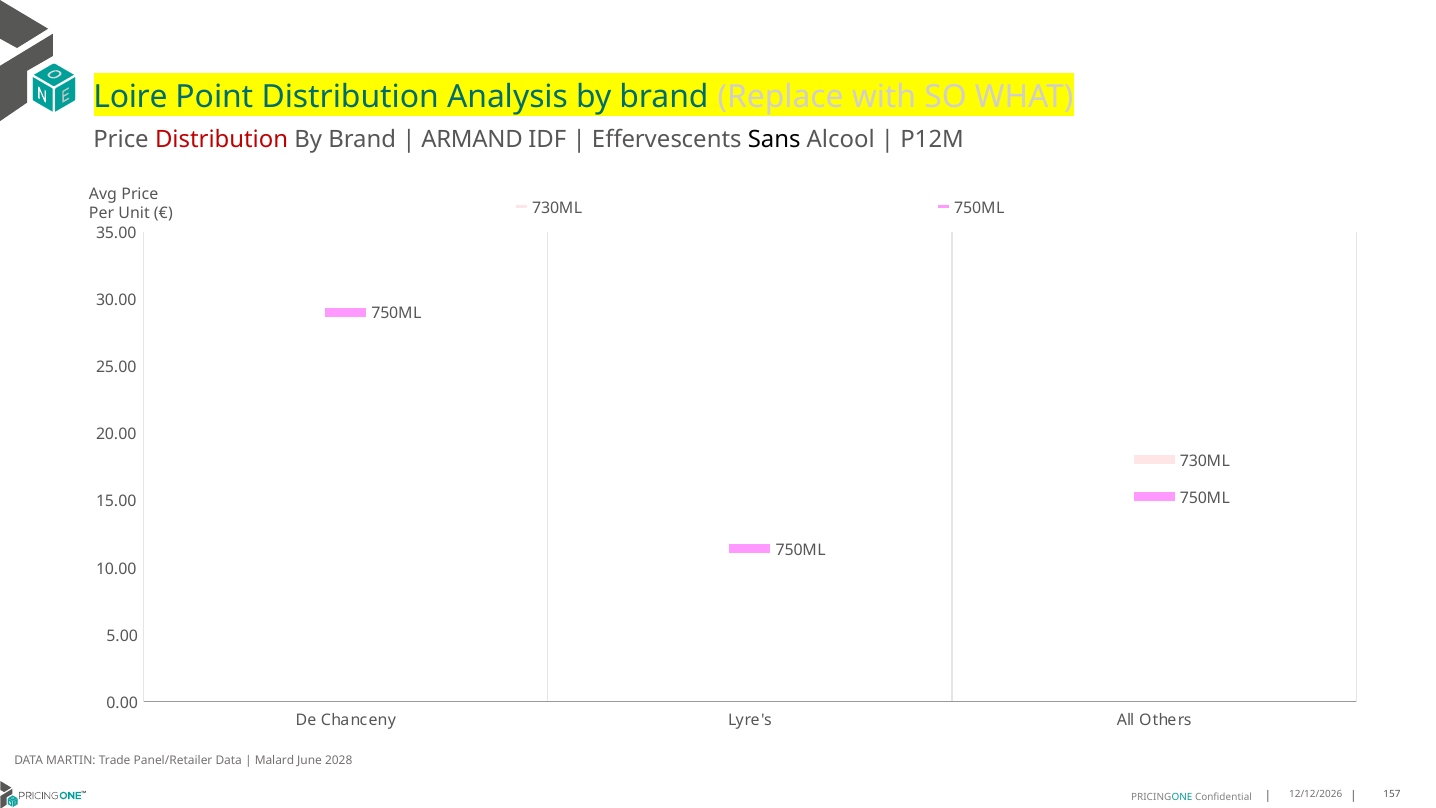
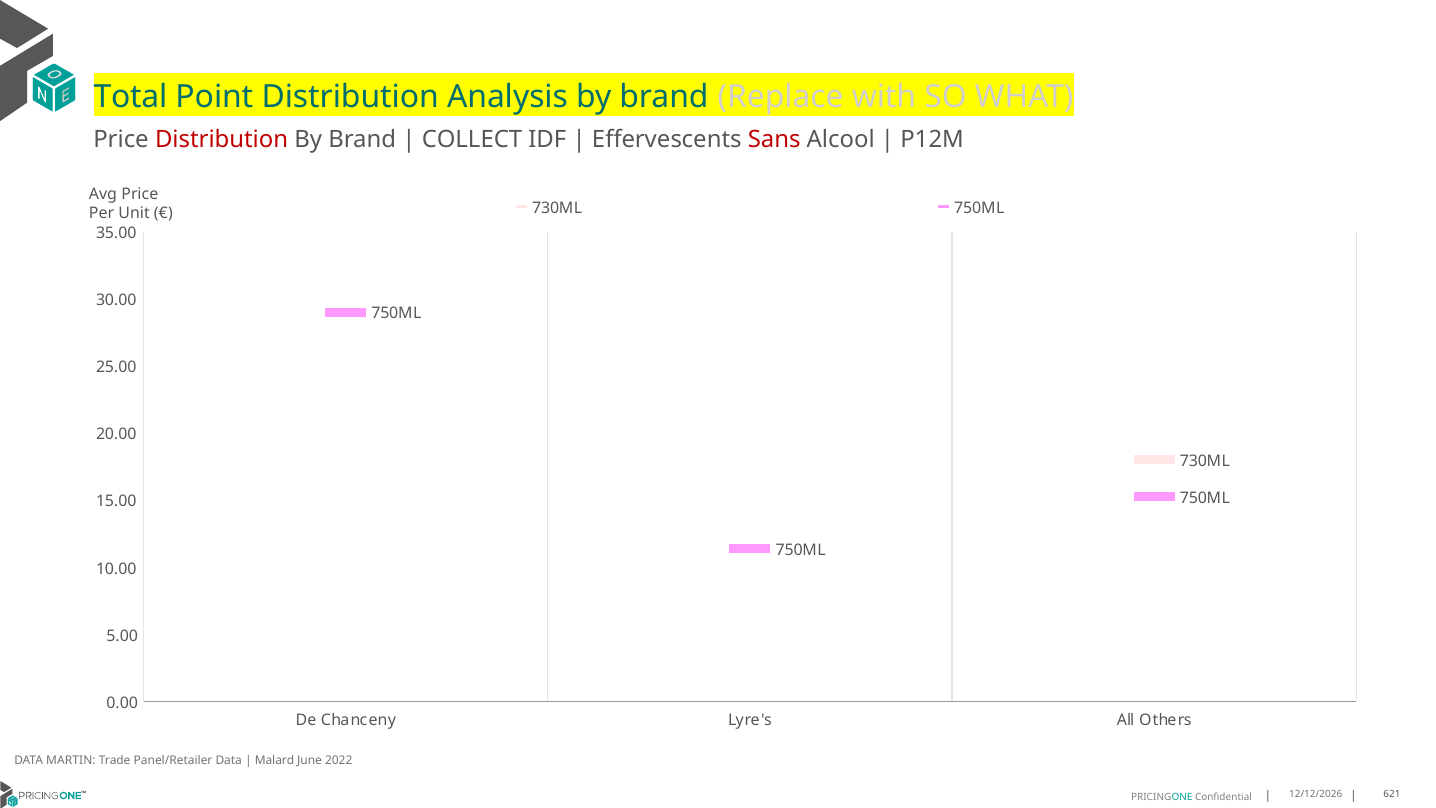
Loire: Loire -> Total (130, 97)
ARMAND: ARMAND -> COLLECT (472, 140)
Sans colour: black -> red (774, 140)
2028: 2028 -> 2022 (339, 761)
157: 157 -> 621 (1392, 794)
